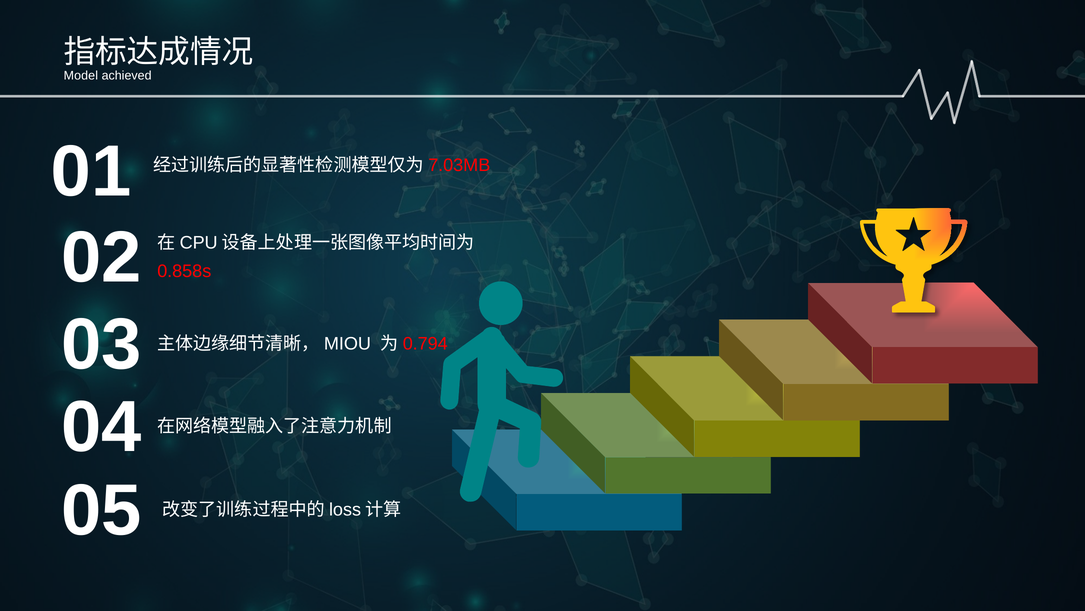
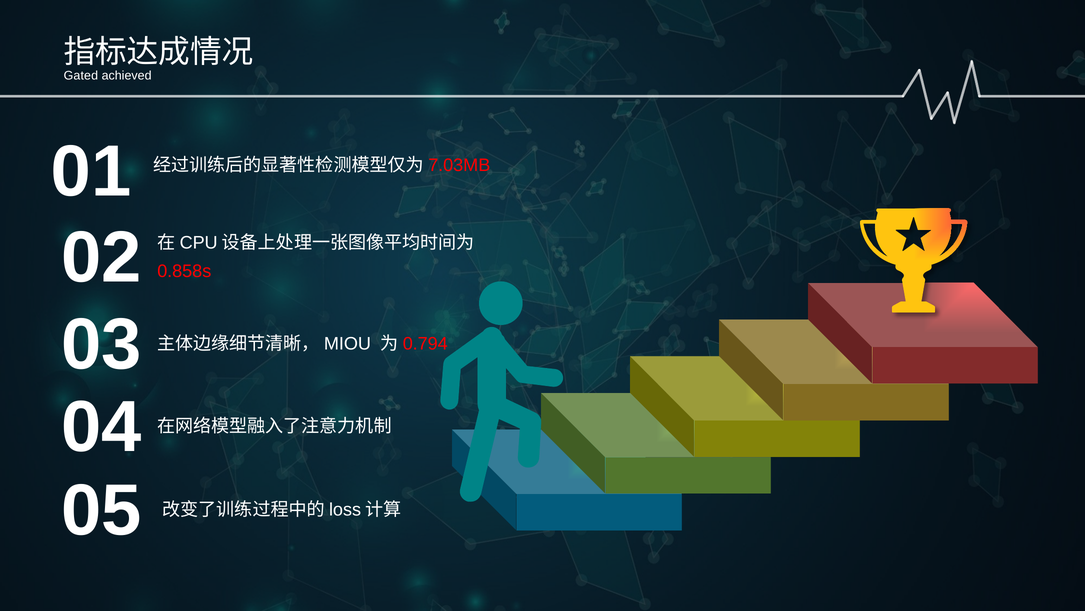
Model: Model -> Gated (81, 76)
